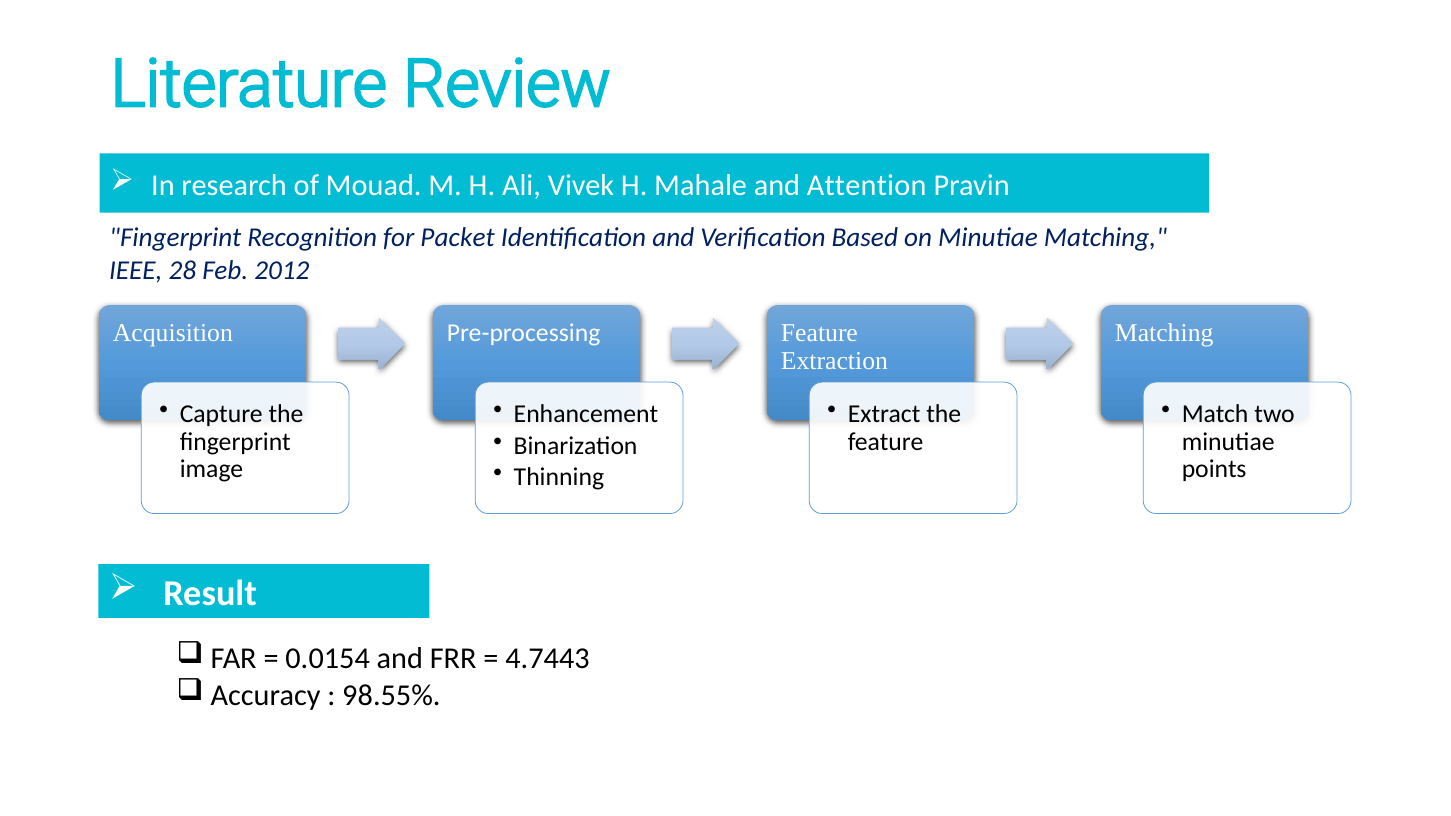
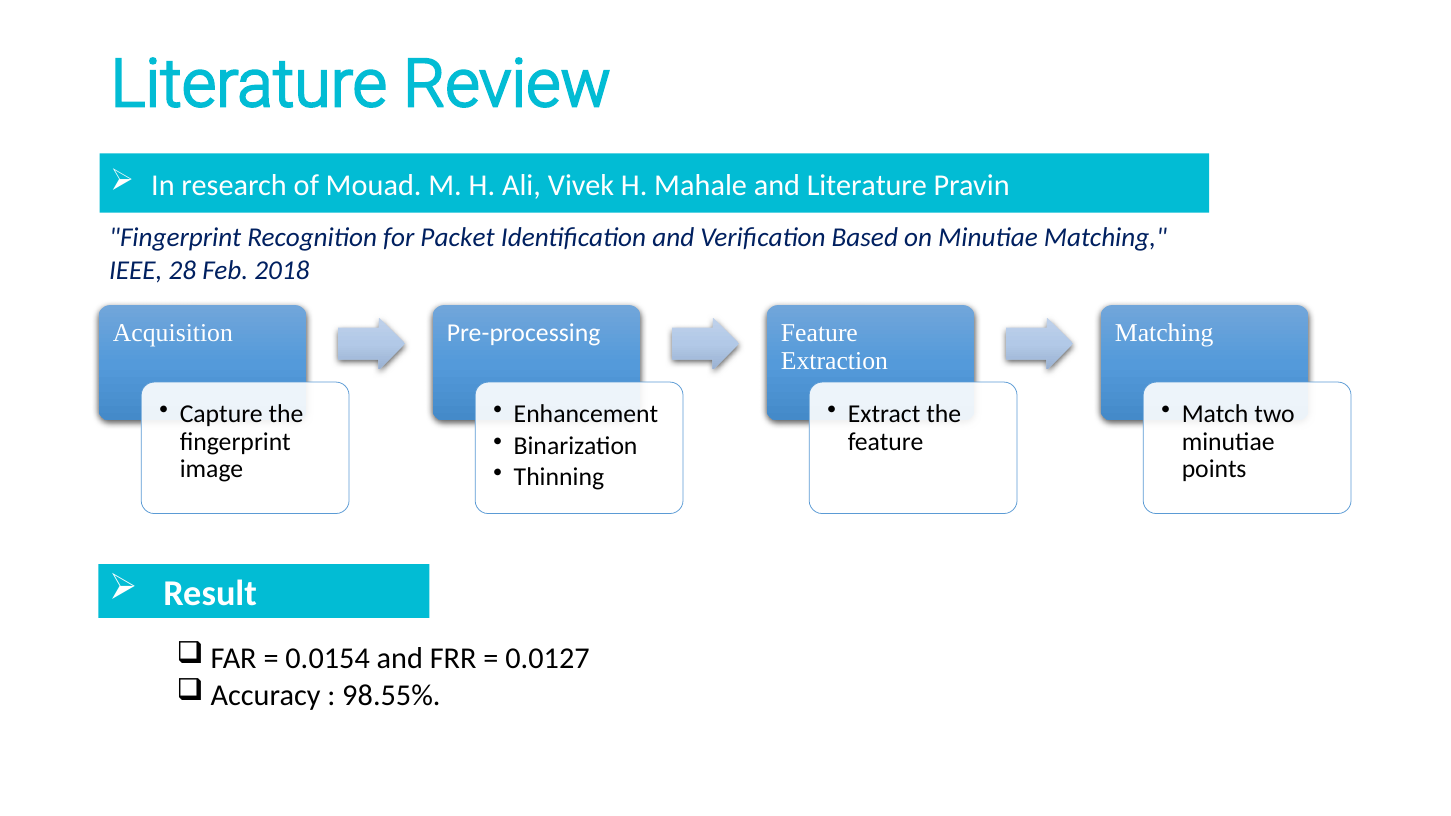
and Attention: Attention -> Literature (867, 185)
2012: 2012 -> 2018 (282, 270)
4.7443: 4.7443 -> 0.0127 (547, 659)
